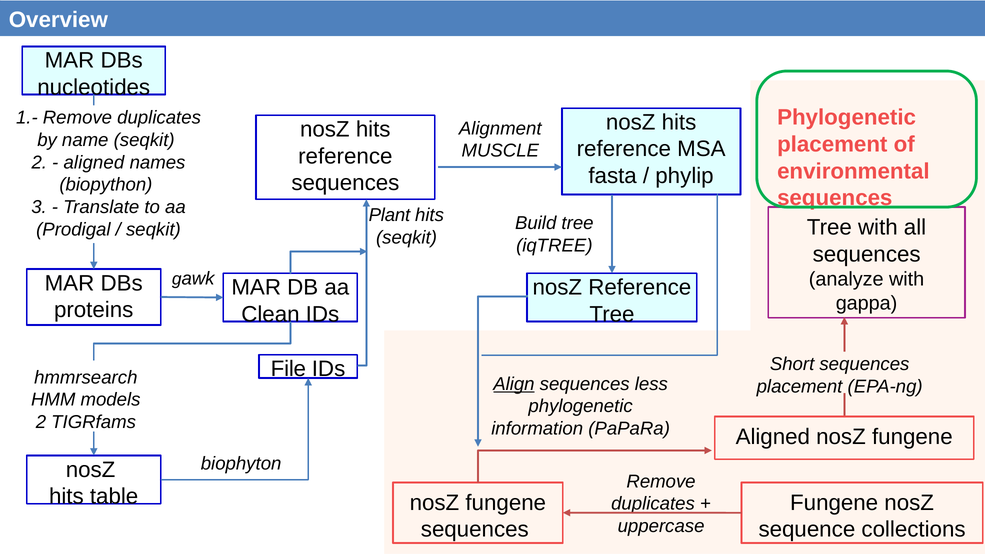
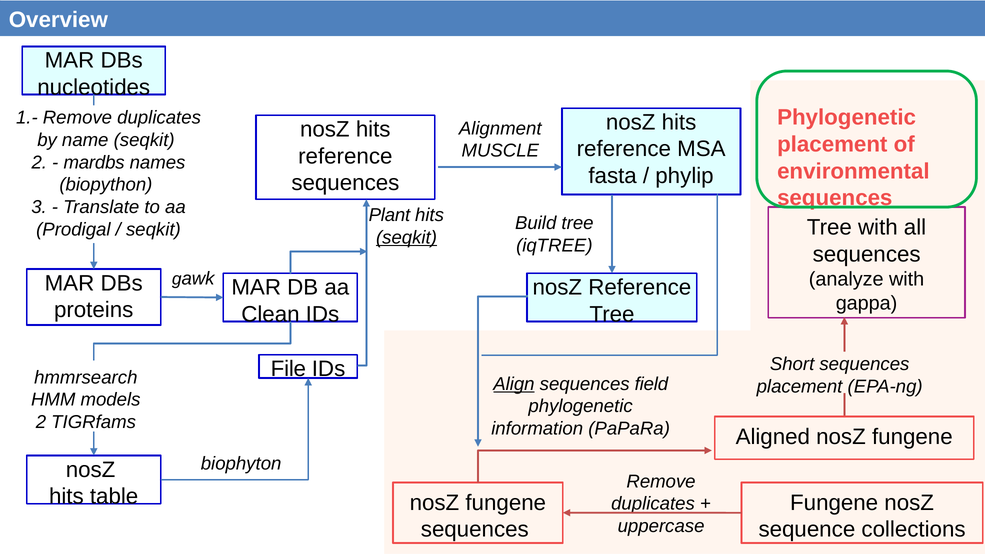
aligned: aligned -> mardbs (94, 162)
seqkit underline: none -> present (406, 238)
less: less -> field (651, 384)
